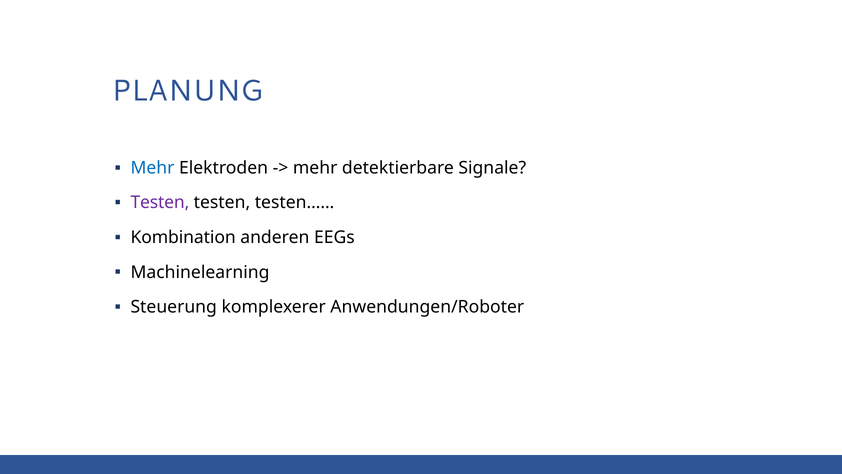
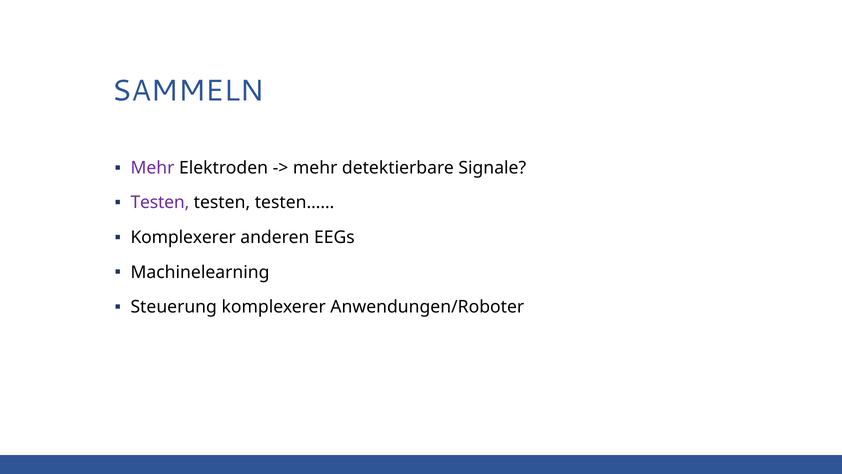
PLANUNG: PLANUNG -> SAMMELN (188, 91)
Mehr colour: blue -> purple (152, 168)
Kombination: Kombination -> Komplexerer (183, 237)
